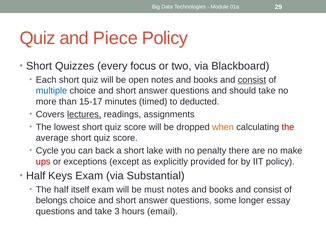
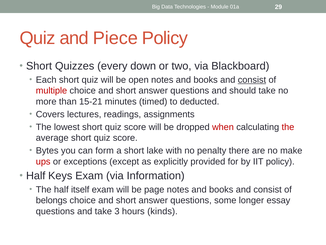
focus: focus -> down (143, 66)
multiple colour: blue -> red (51, 90)
15-17: 15-17 -> 15-21 (91, 101)
lectures underline: present -> none (84, 114)
when colour: orange -> red (223, 127)
Cycle: Cycle -> Bytes (47, 150)
back: back -> form (105, 150)
Substantial: Substantial -> Information (156, 175)
must: must -> page (154, 189)
email: email -> kinds (162, 211)
